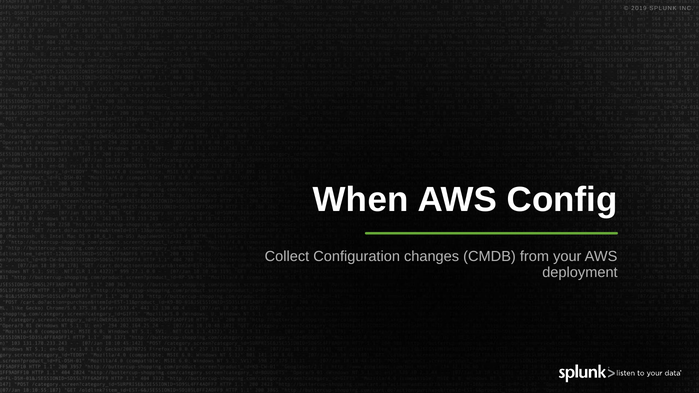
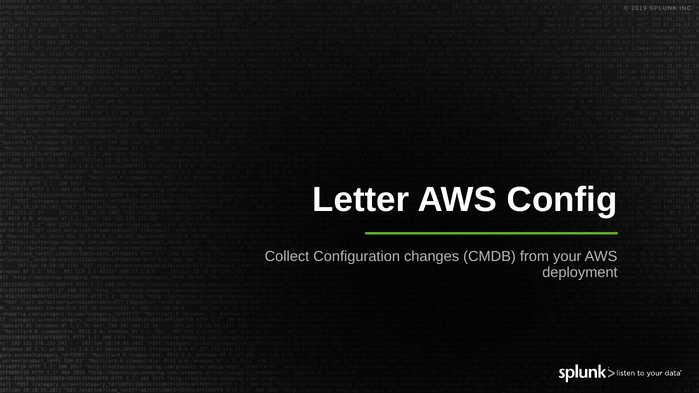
When: When -> Letter (361, 200)
